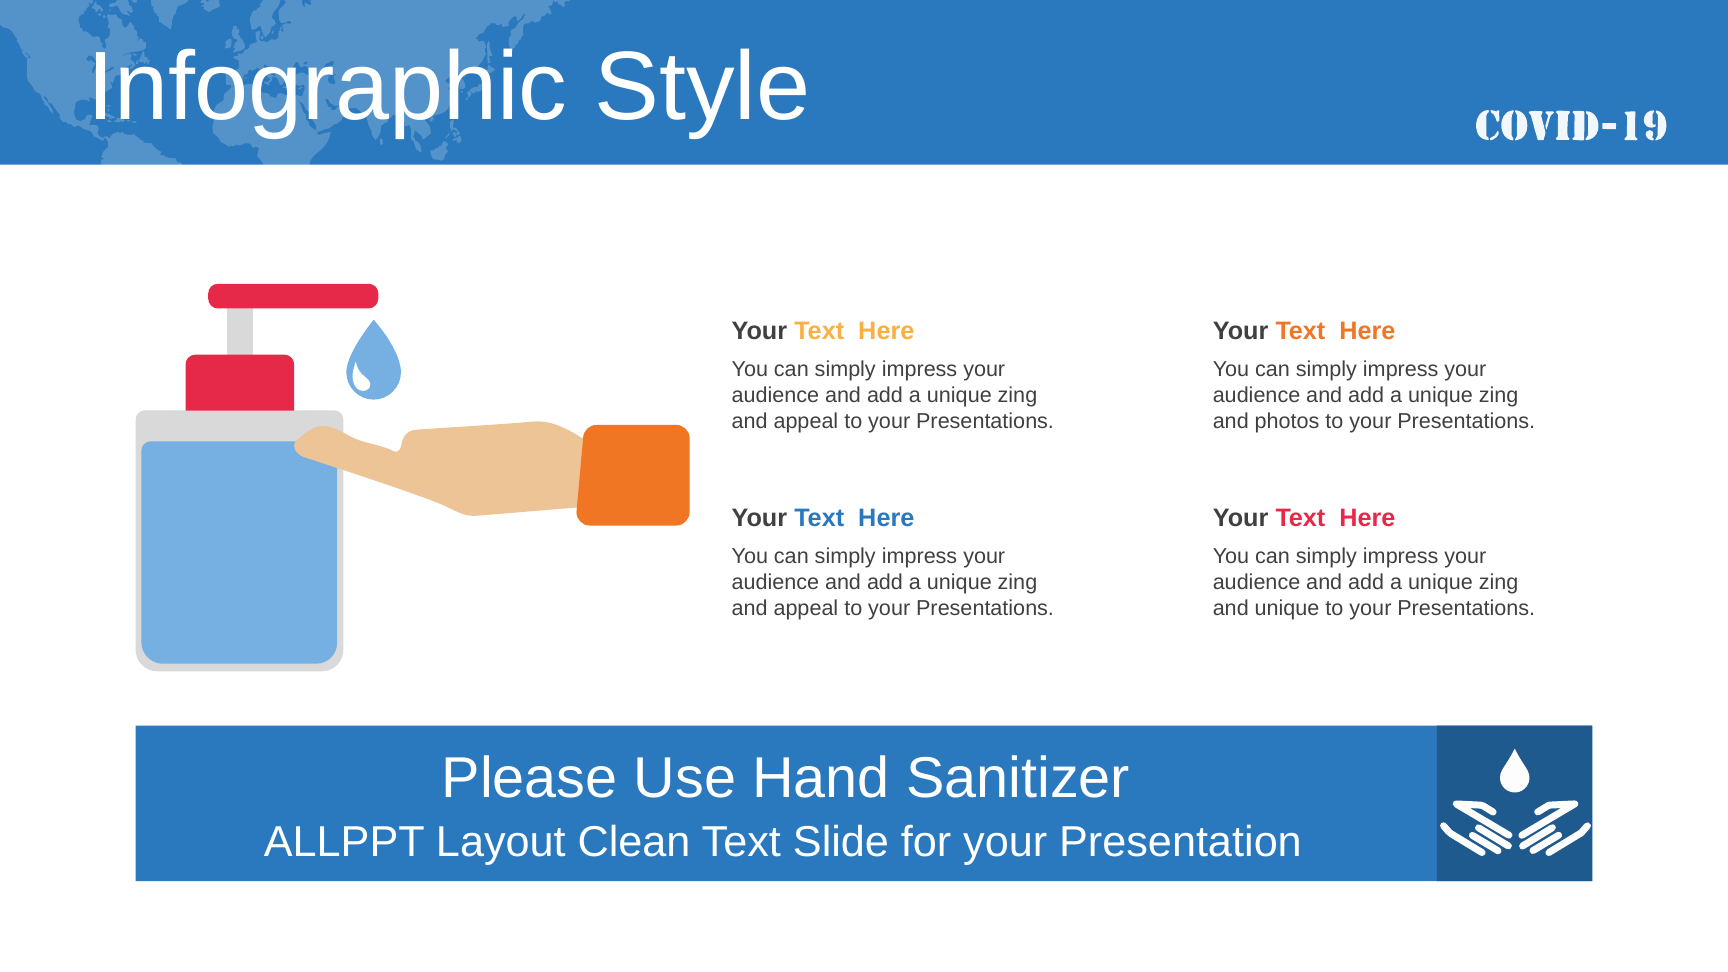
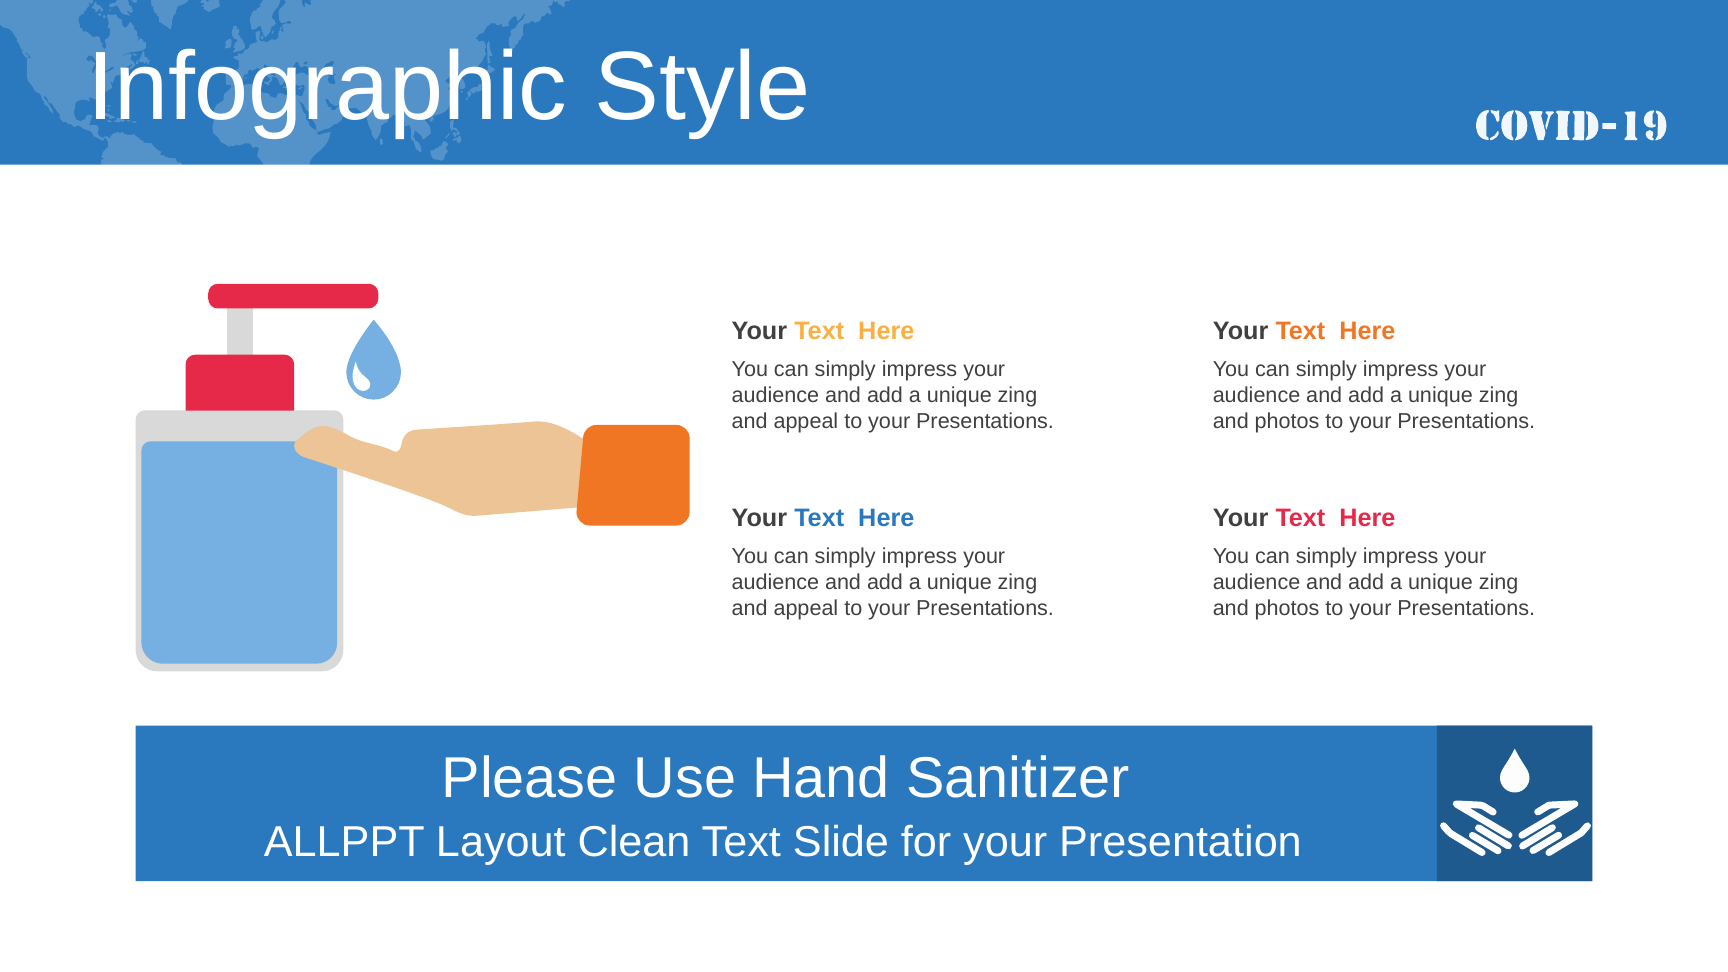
unique: unique -> photos (1287, 608)
